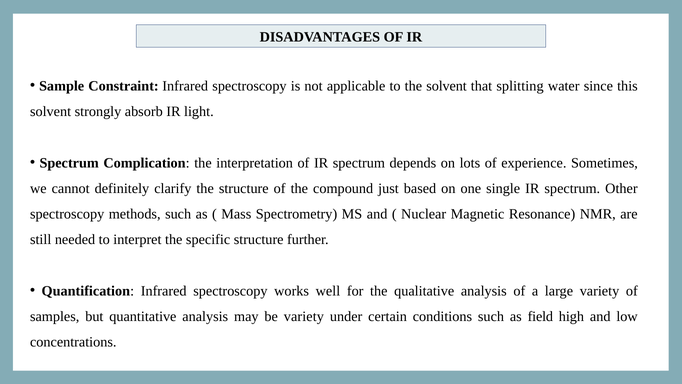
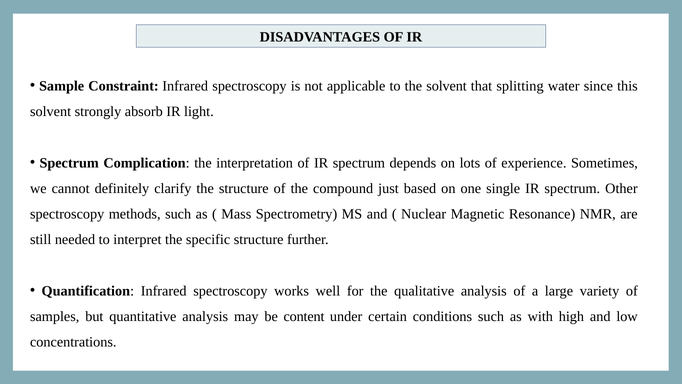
be variety: variety -> content (304, 316)
field: field -> with (540, 316)
